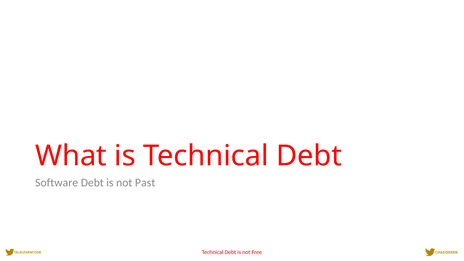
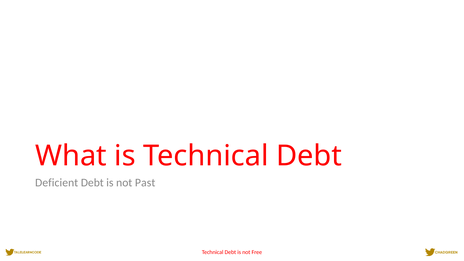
Software: Software -> Deficient (57, 183)
